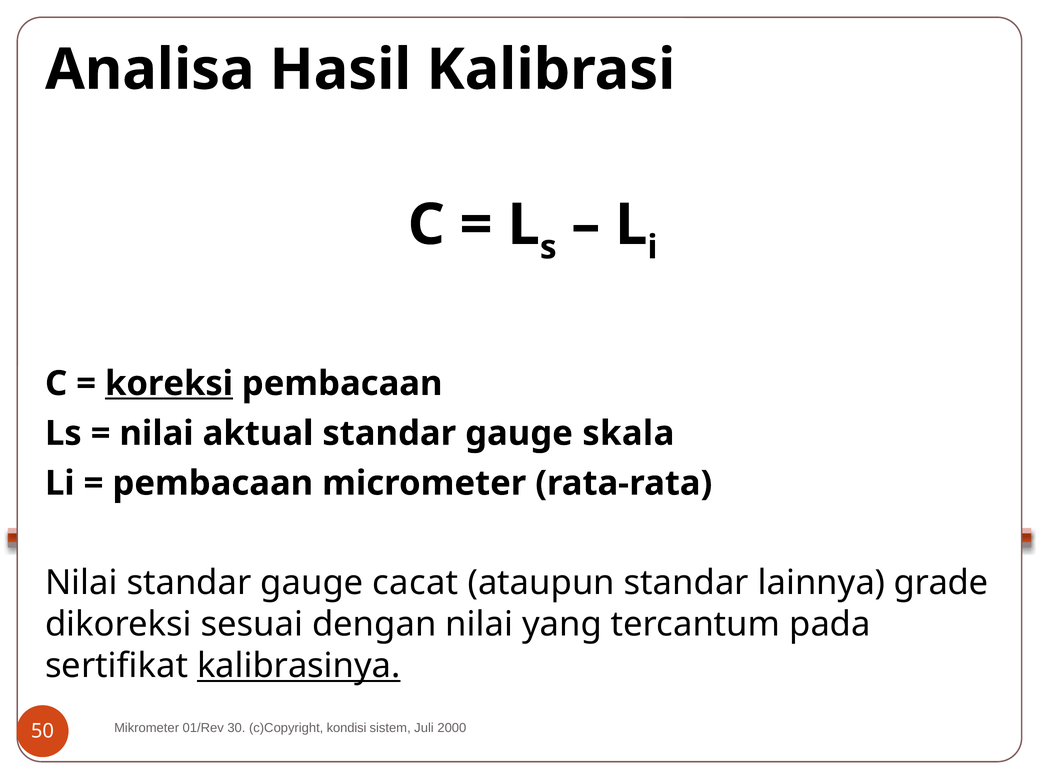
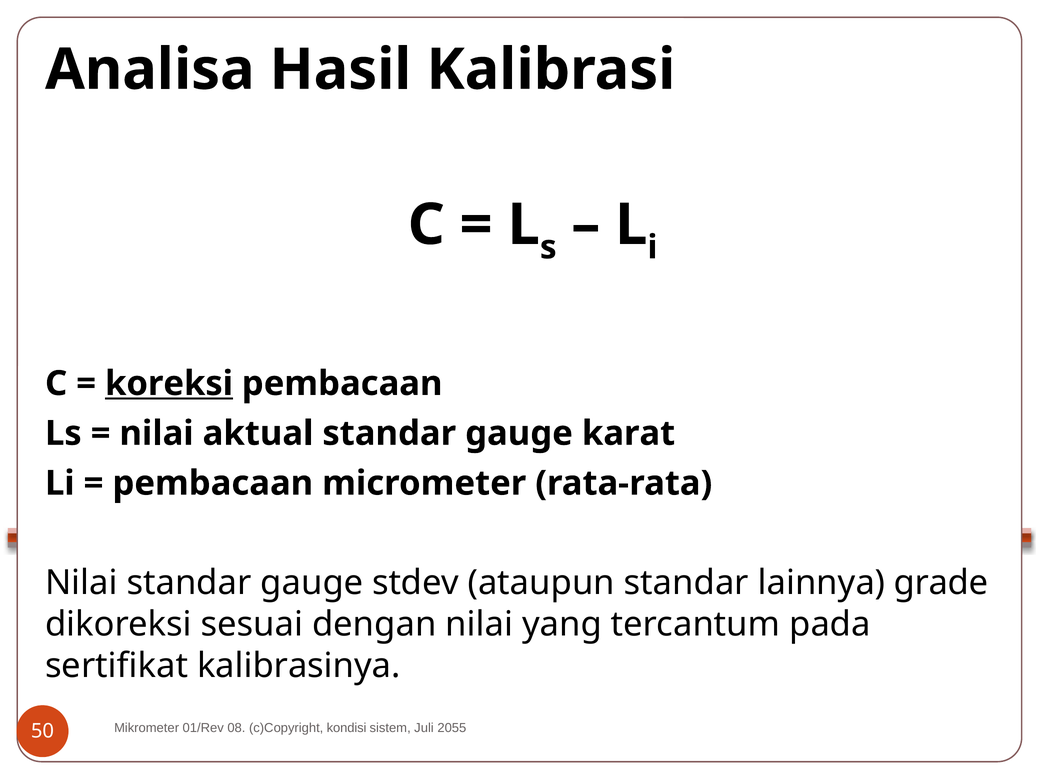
skala: skala -> karat (629, 434)
cacat: cacat -> stdev (416, 583)
kalibrasinya underline: present -> none (299, 666)
30: 30 -> 08 (236, 728)
2000: 2000 -> 2055 (452, 728)
